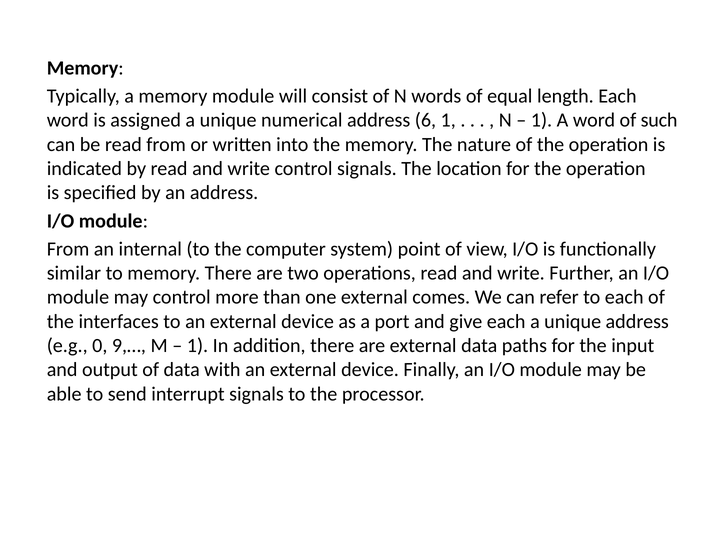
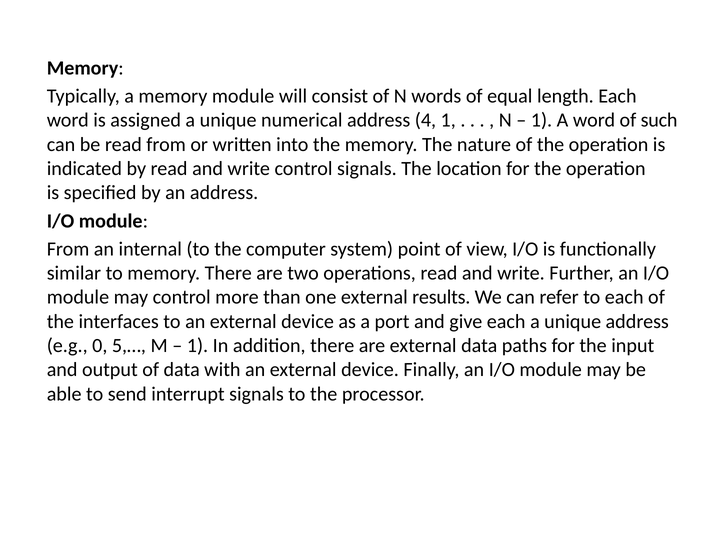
6: 6 -> 4 (425, 120)
comes: comes -> results (441, 297)
9,…: 9,… -> 5,… (129, 345)
